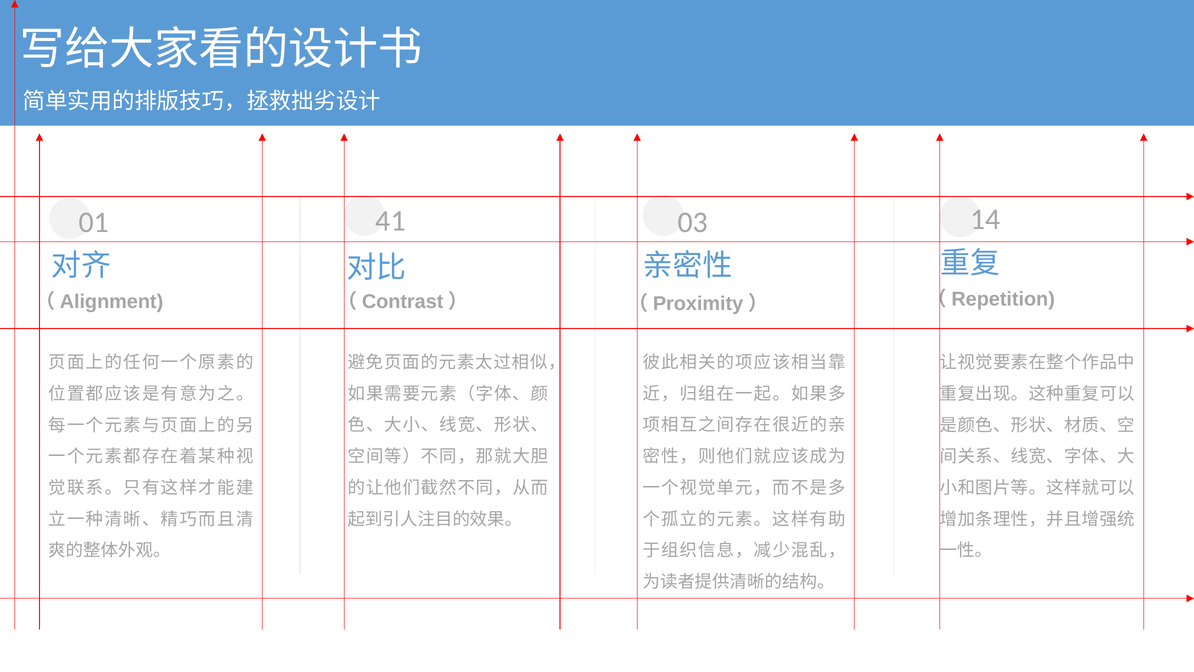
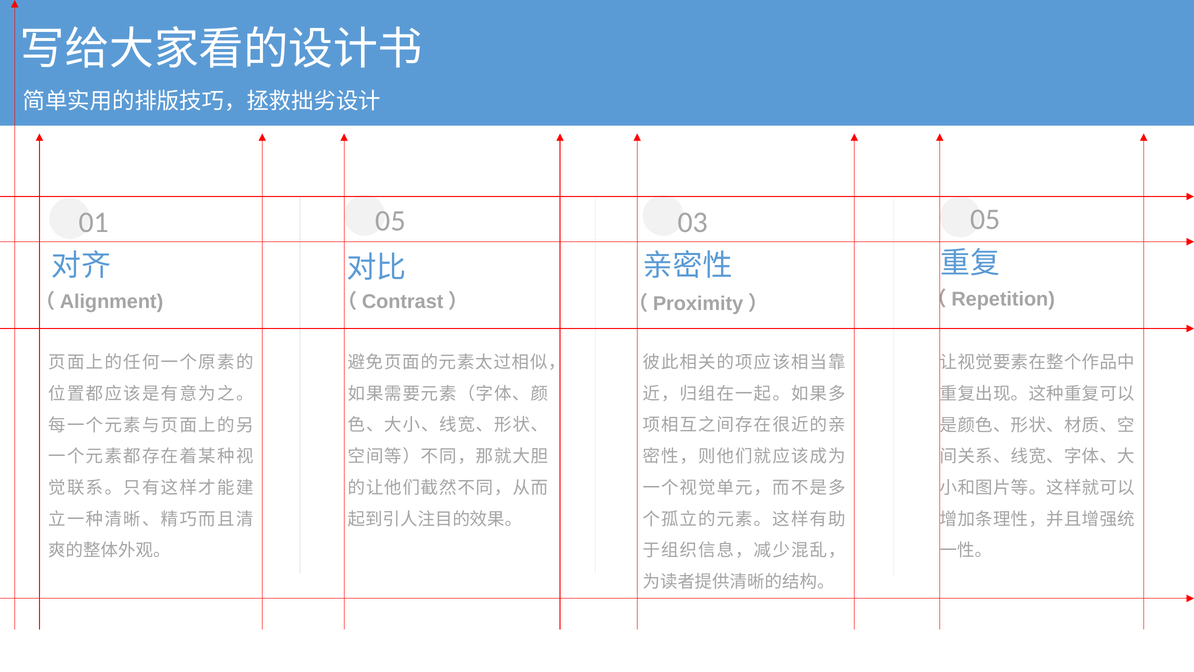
01 41: 41 -> 05 (391, 221)
03 14: 14 -> 05 (985, 219)
